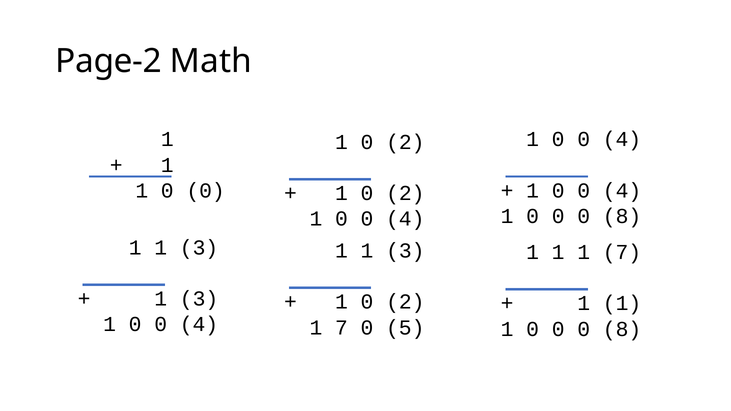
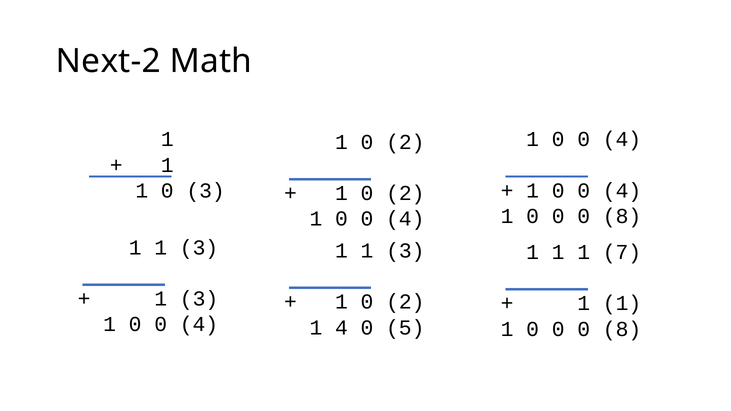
Page-2: Page-2 -> Next-2 (108, 61)
0: 0 -> 3 (206, 191)
7: 7 -> 4 (341, 328)
